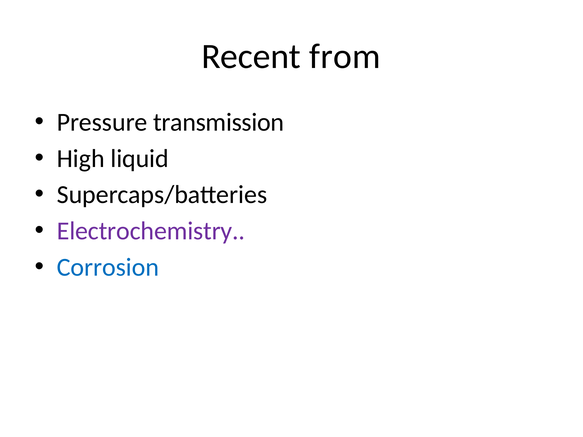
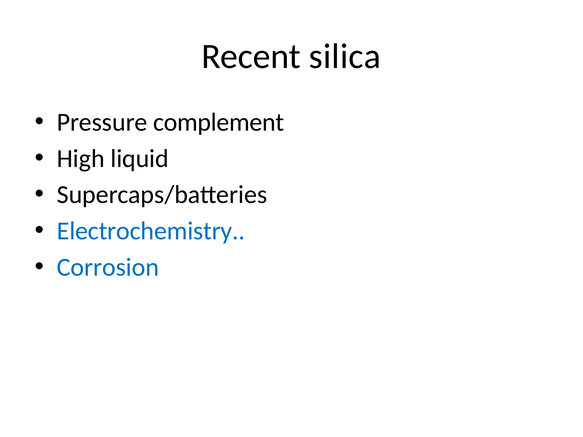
from: from -> silica (345, 56)
transmission: transmission -> complement (219, 122)
Electrochemistry colour: purple -> blue (151, 231)
